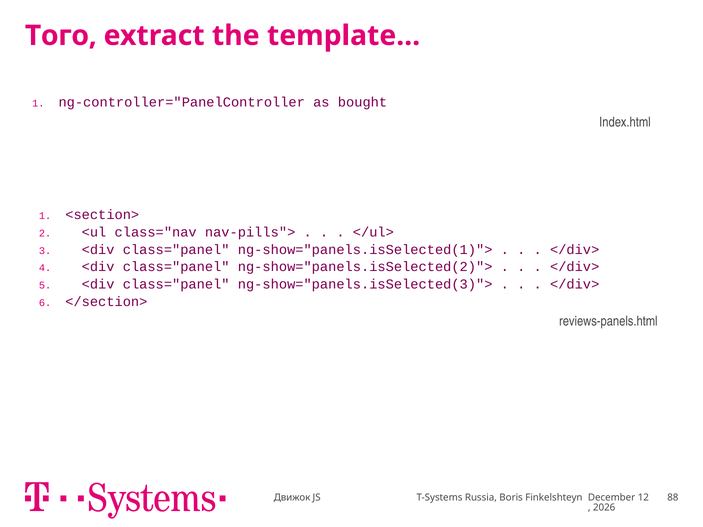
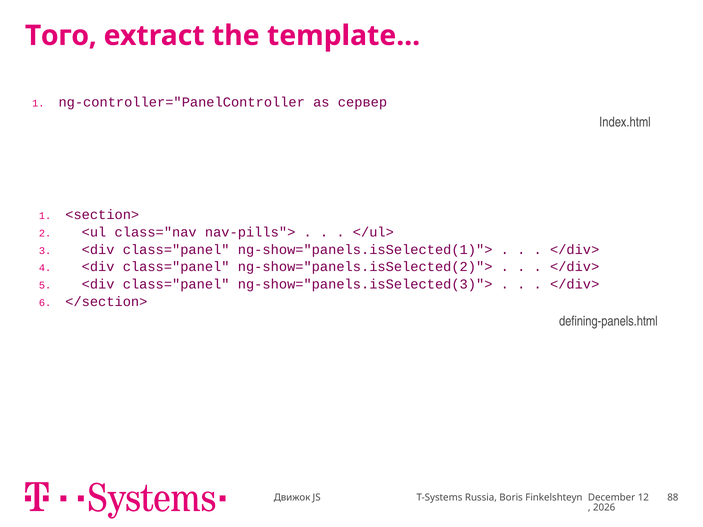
bought: bought -> сервер (363, 102)
reviews-panels.html: reviews-panels.html -> defining-panels.html (608, 321)
